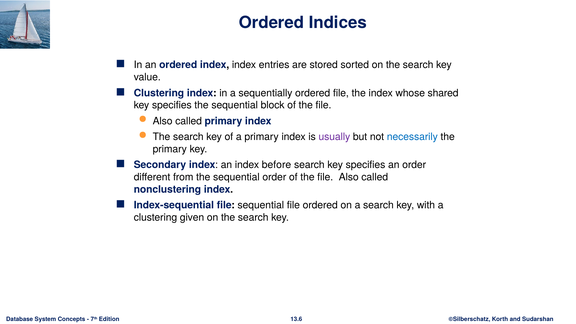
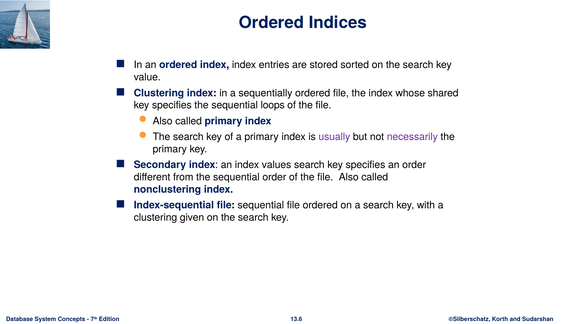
block: block -> loops (273, 105)
necessarily colour: blue -> purple (412, 137)
before: before -> values (277, 165)
